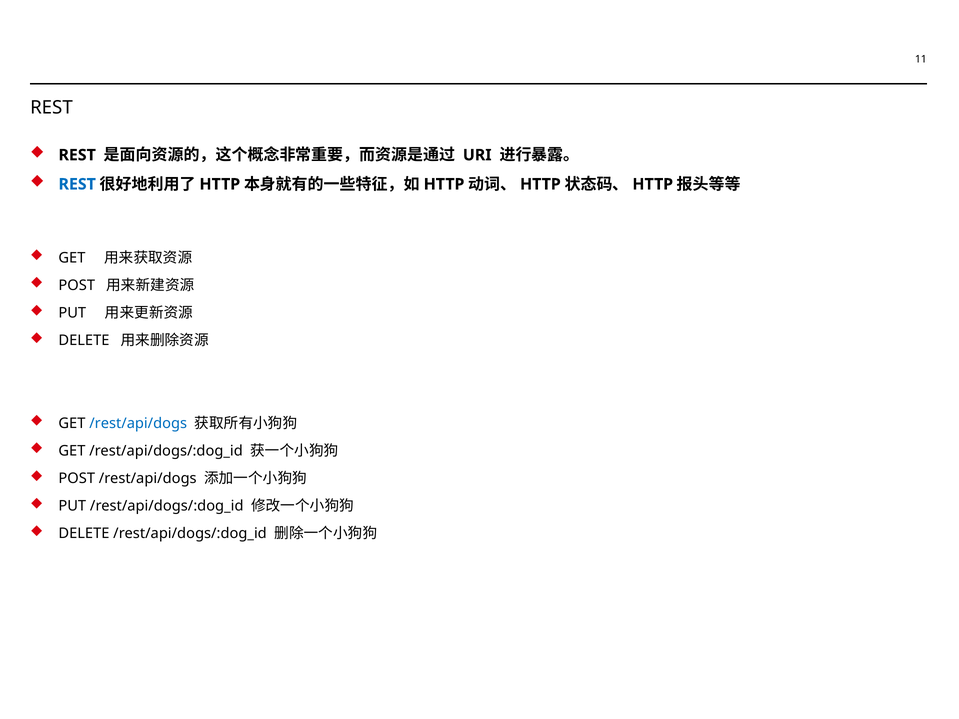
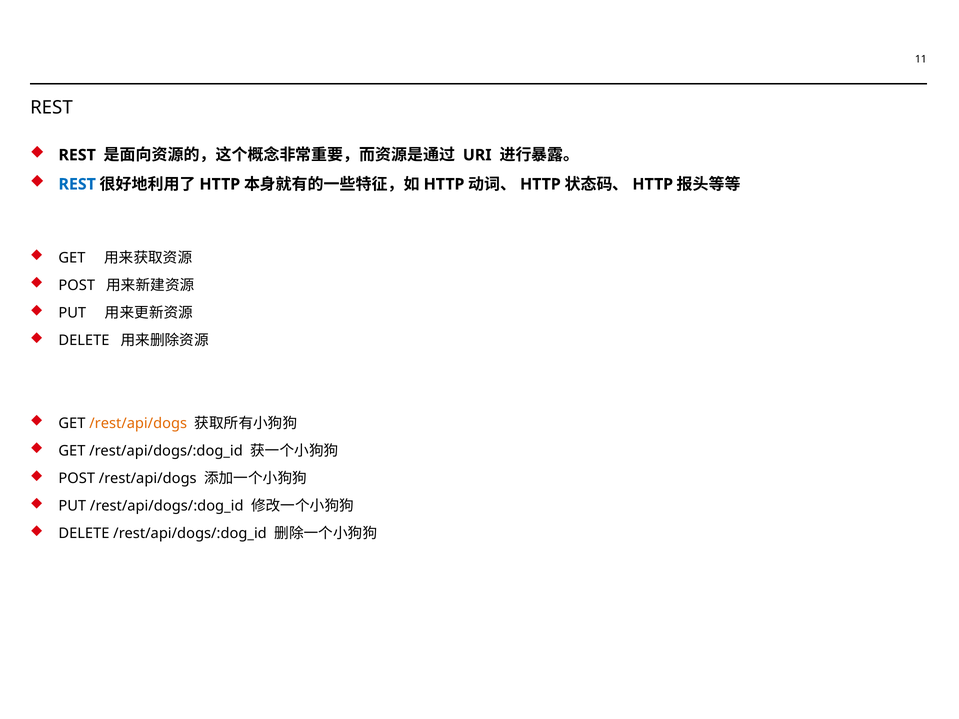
/rest/api/dogs colour: blue -> orange (138, 423)
